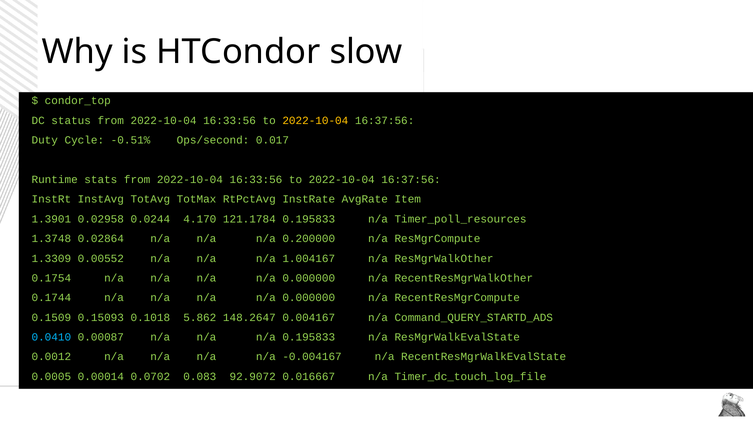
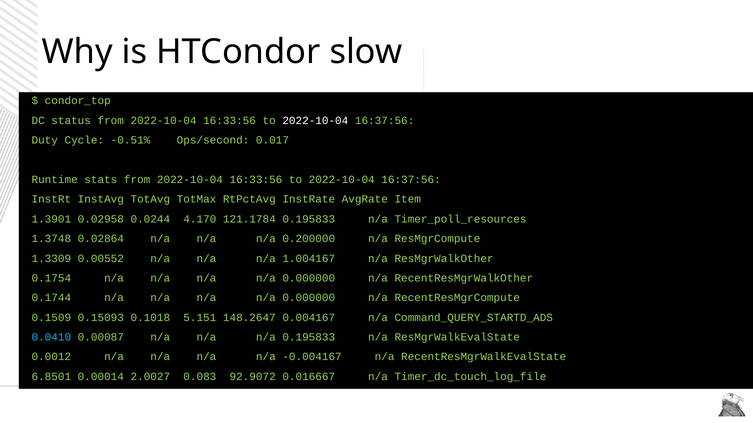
2022-10-04 colour: yellow -> white (315, 121)
5.862: 5.862 -> 5.151 (200, 318)
0.0005: 0.0005 -> 6.8501 (51, 377)
0.0702: 0.0702 -> 2.0027 (150, 377)
